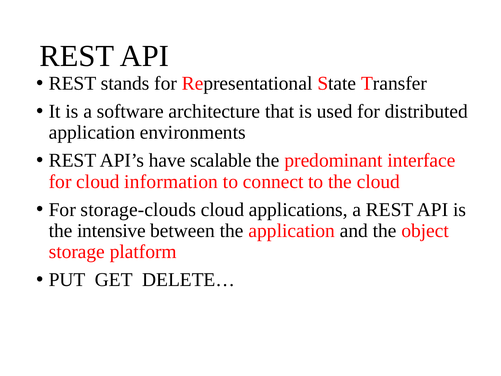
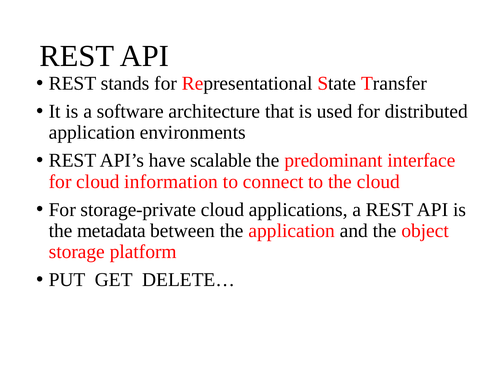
storage-clouds: storage-clouds -> storage-private (138, 209)
intensive: intensive -> metadata (111, 231)
